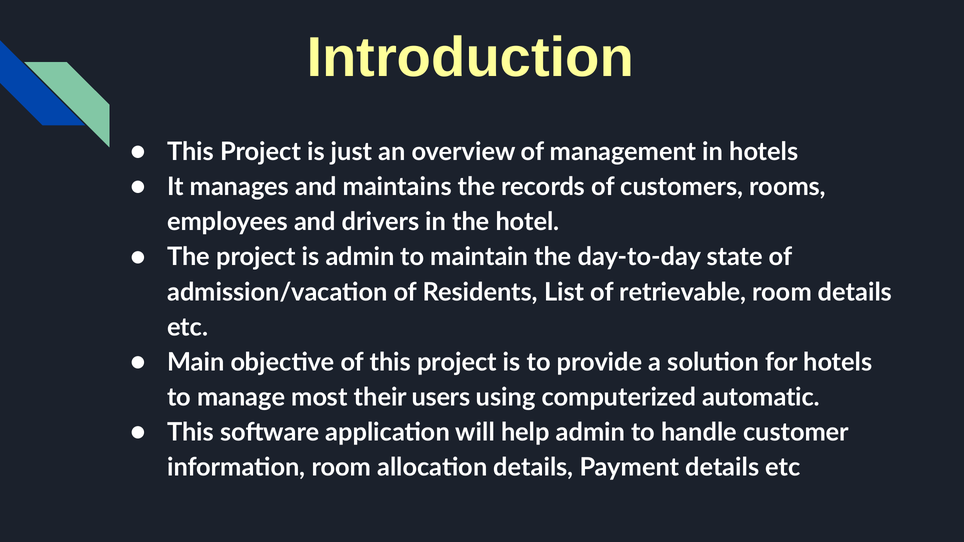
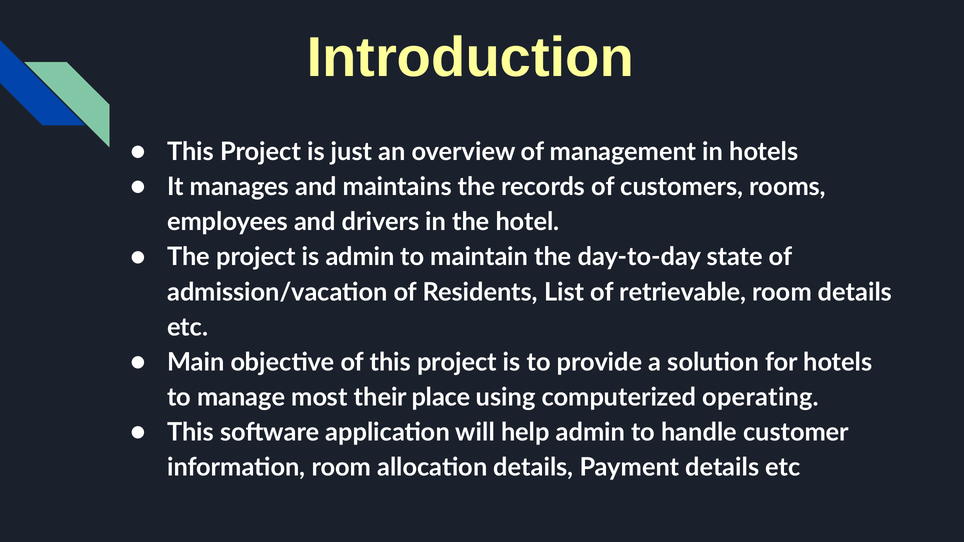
users: users -> place (441, 397)
automatic: automatic -> operating (761, 397)
